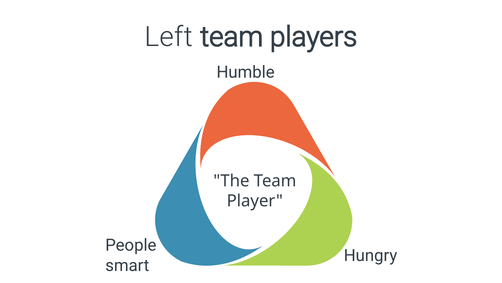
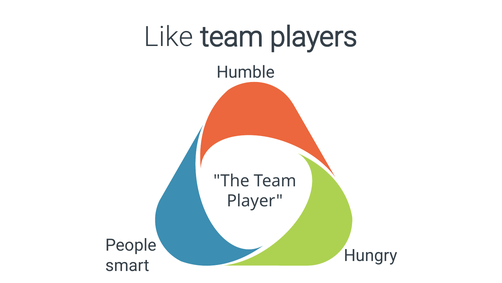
Left: Left -> Like (169, 37)
